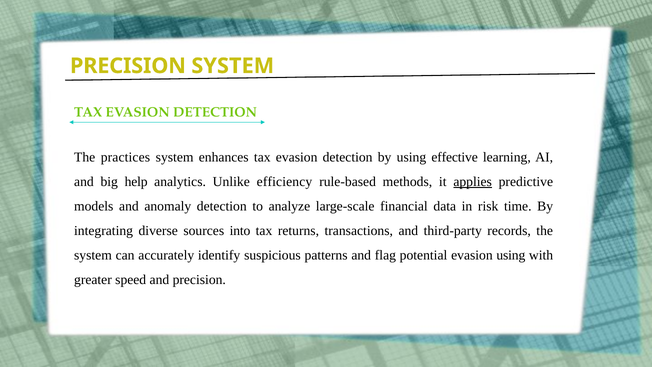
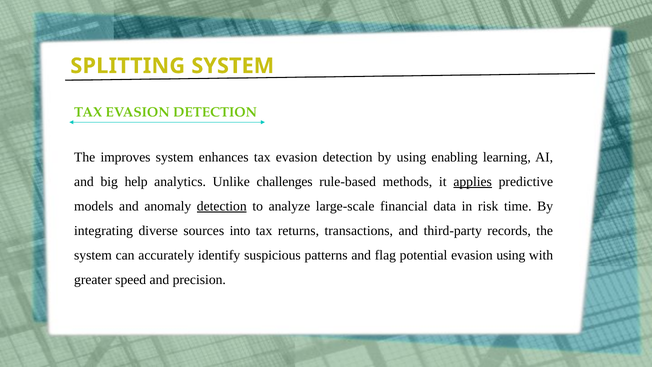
PRECISION: PRECISION -> SPLITTING (128, 66)
practices: practices -> improves (126, 157)
effective: effective -> enabling (455, 157)
efficiency: efficiency -> challenges (285, 182)
detection underline: none -> present (222, 206)
